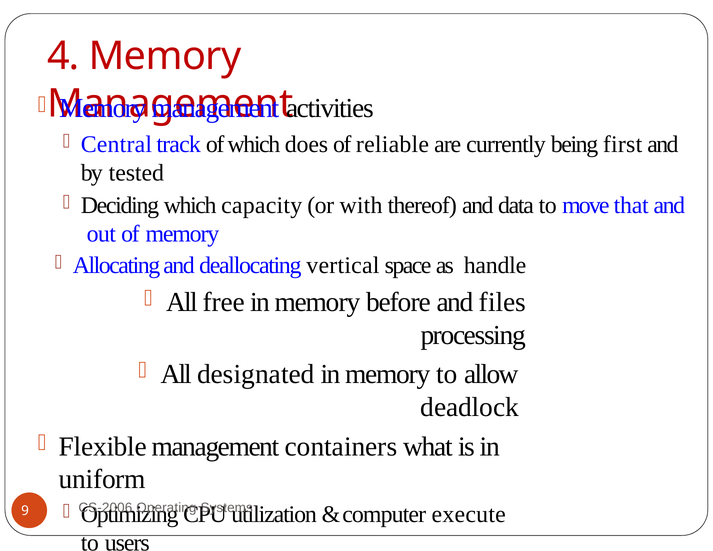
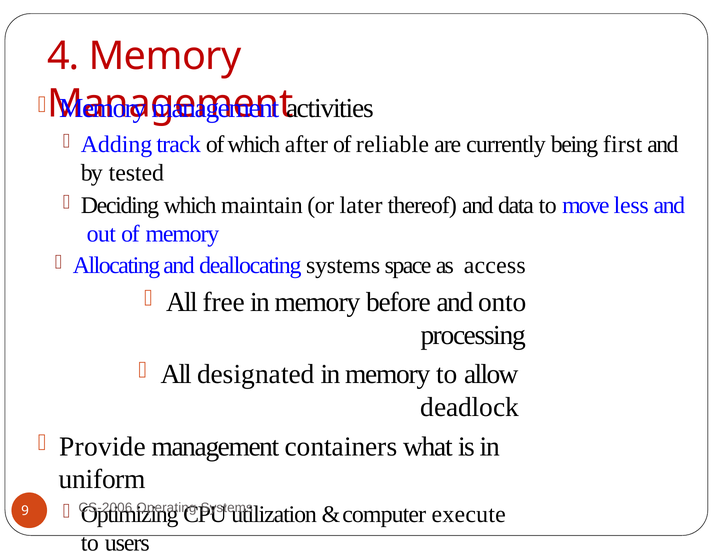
Central: Central -> Adding (117, 144)
does: does -> after (306, 144)
capacity: capacity -> maintain (262, 205)
with: with -> later (361, 205)
that: that -> less (631, 205)
deallocating vertical: vertical -> systems (343, 265)
handle: handle -> access (495, 265)
files: files -> onto (502, 302)
Flexible: Flexible -> Provide (103, 446)
